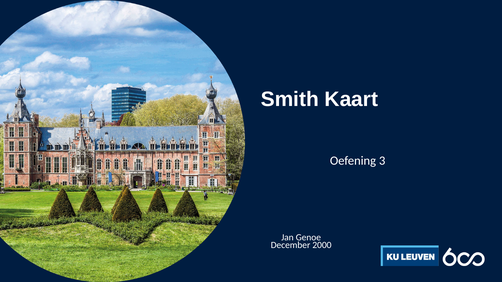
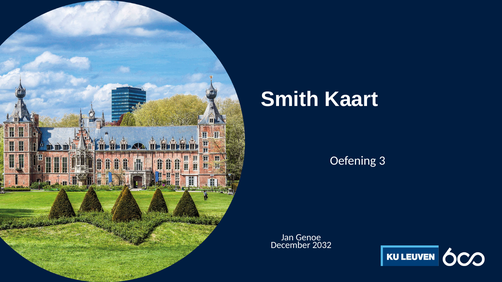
2000: 2000 -> 2032 (322, 245)
